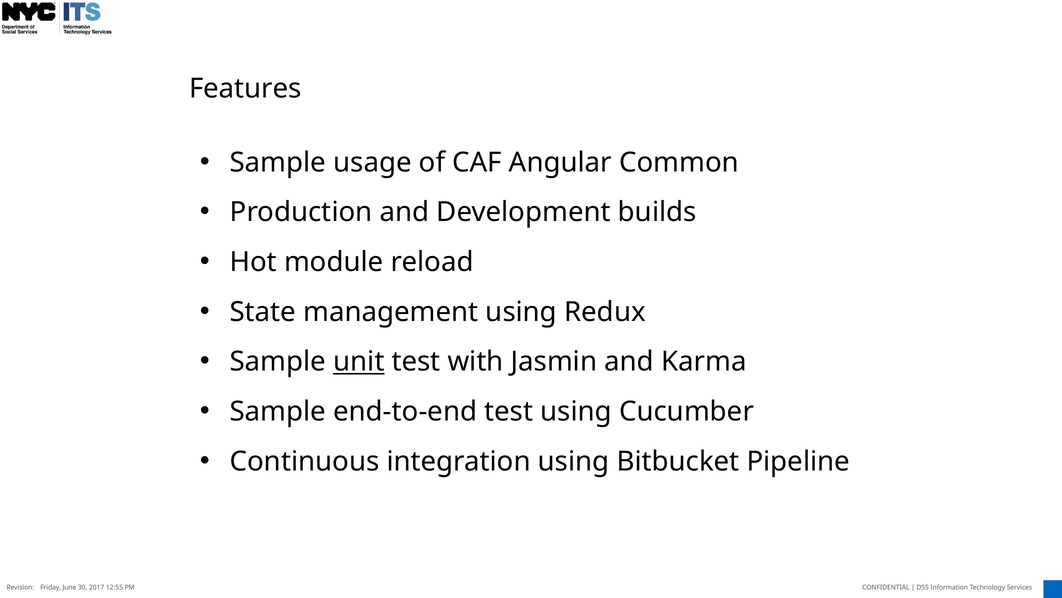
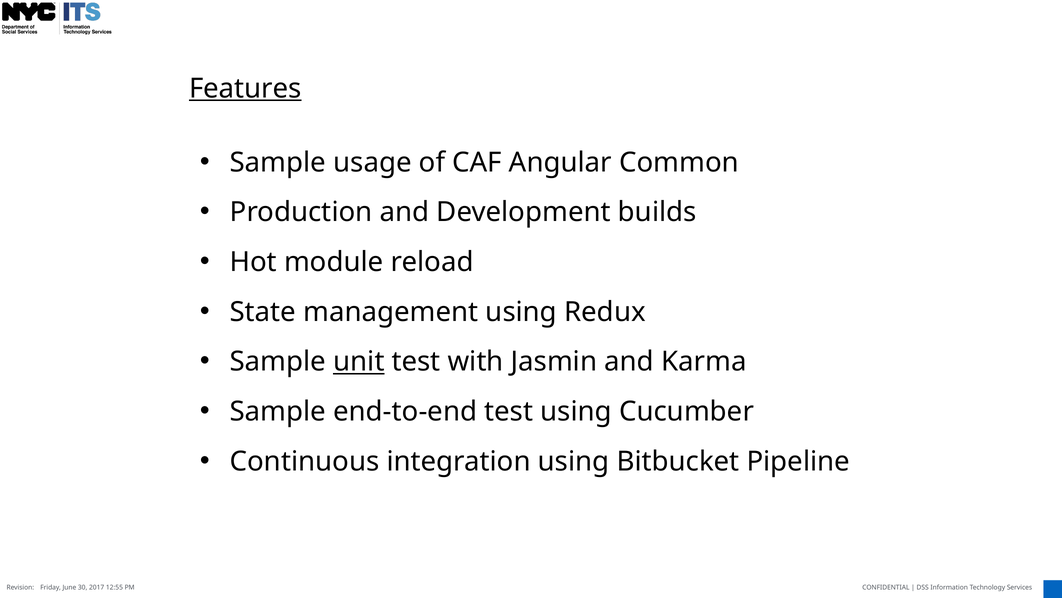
Features underline: none -> present (245, 88)
